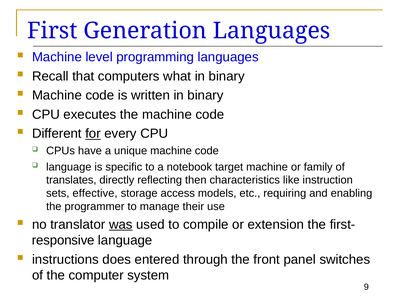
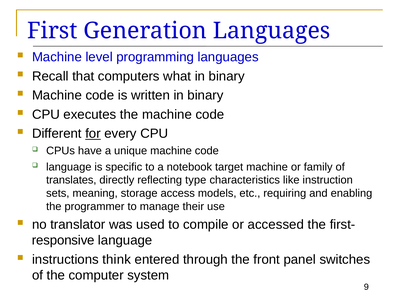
then: then -> type (196, 180)
effective: effective -> meaning (95, 193)
was underline: present -> none (121, 224)
extension: extension -> accessed (276, 224)
does: does -> think (117, 259)
